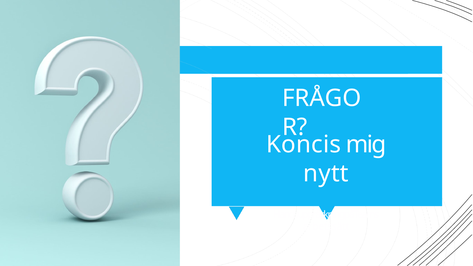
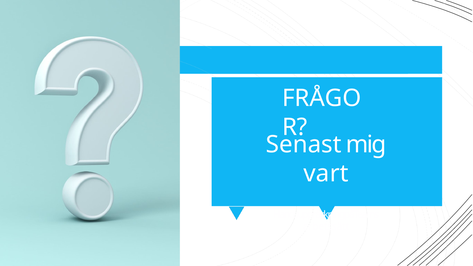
Koncis: Koncis -> Senast (304, 144)
nytt: nytt -> vart (326, 173)
